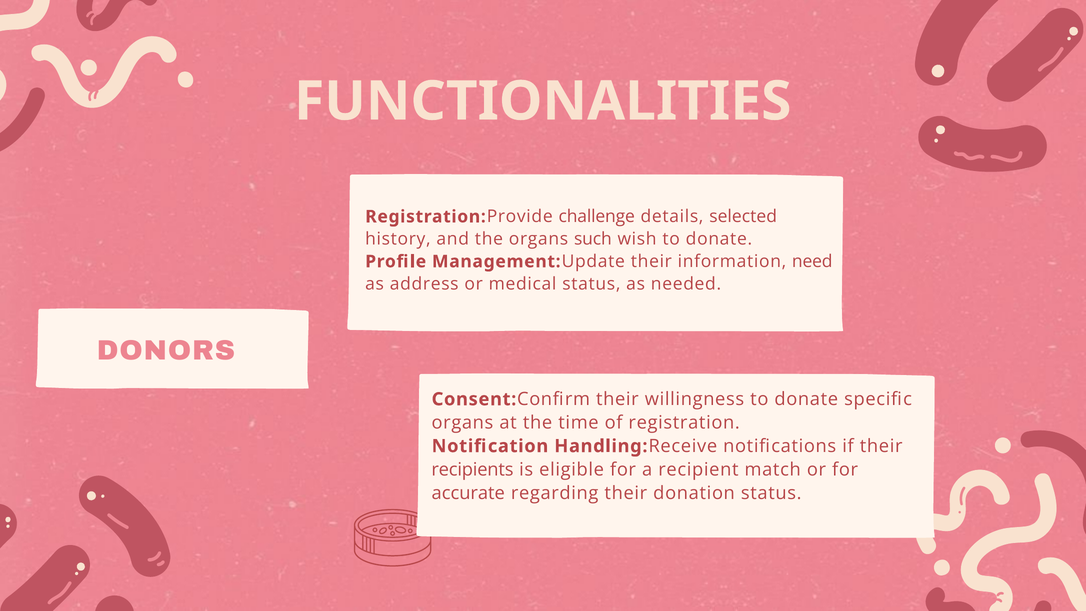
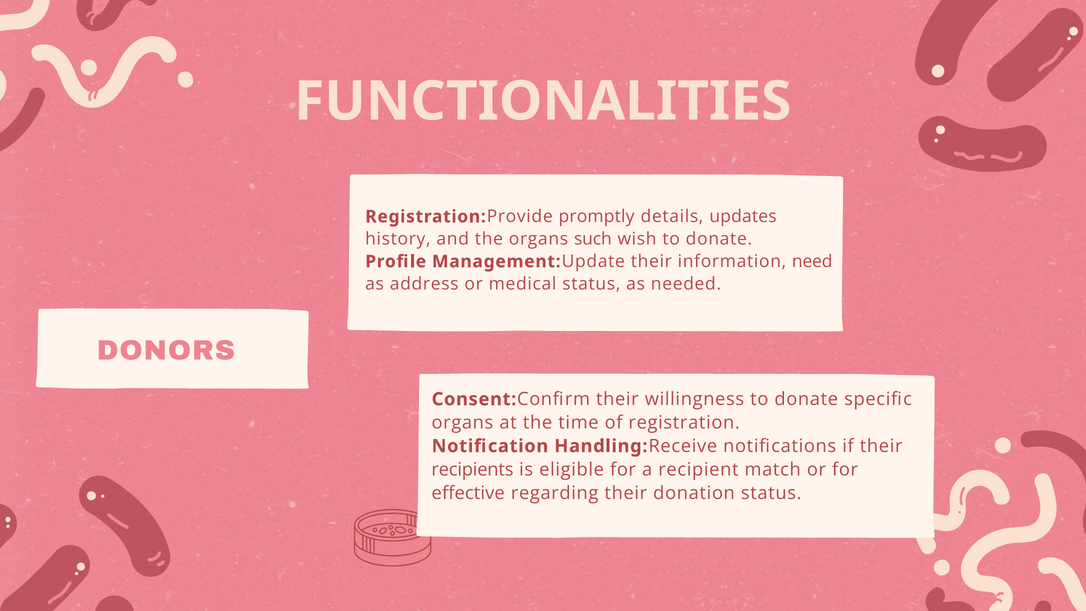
challenge: challenge -> promptly (597, 217)
selected: selected -> updates (743, 217)
accurate: accurate -> effective (468, 493)
